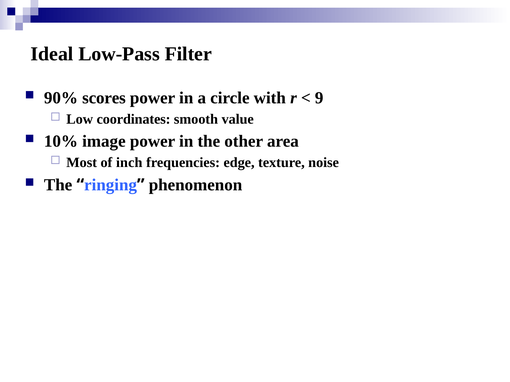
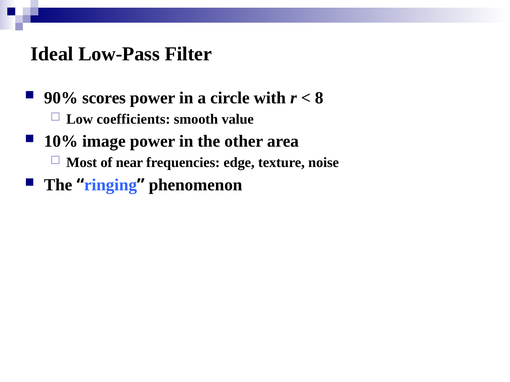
9: 9 -> 8 (319, 98)
coordinates: coordinates -> coefficients (133, 119)
inch: inch -> near (129, 163)
